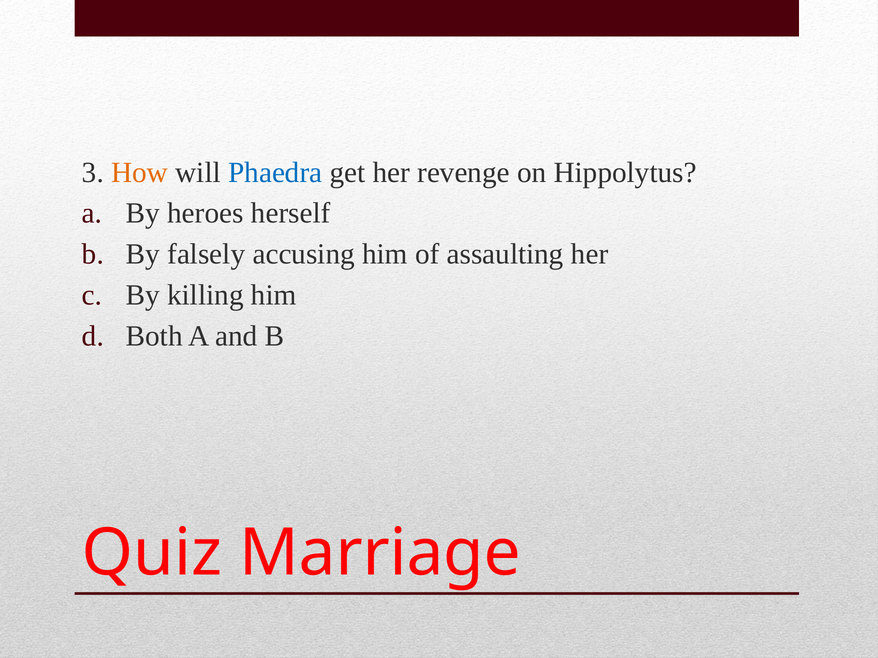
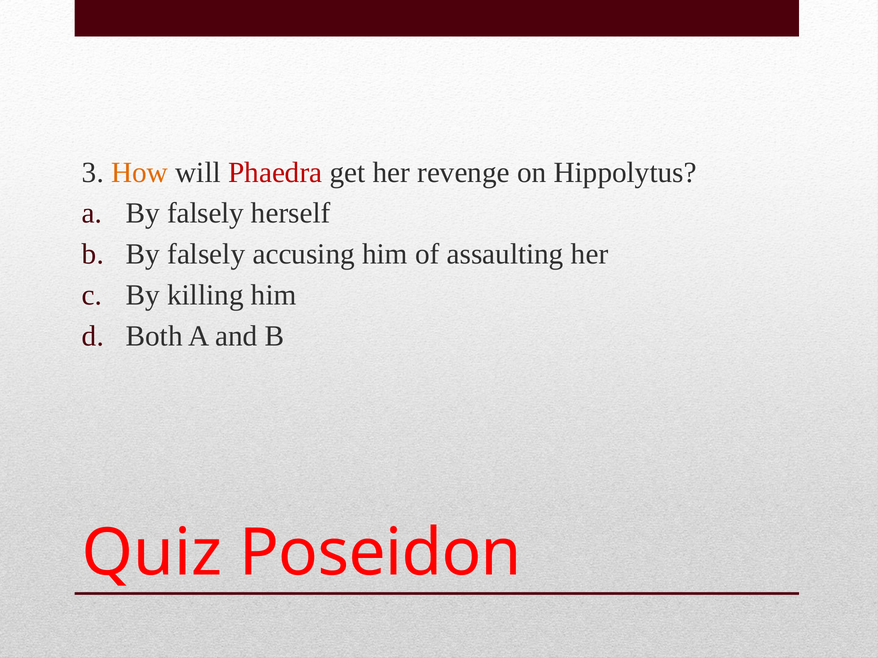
Phaedra colour: blue -> red (275, 173)
a By heroes: heroes -> falsely (206, 214)
Marriage: Marriage -> Poseidon (380, 553)
